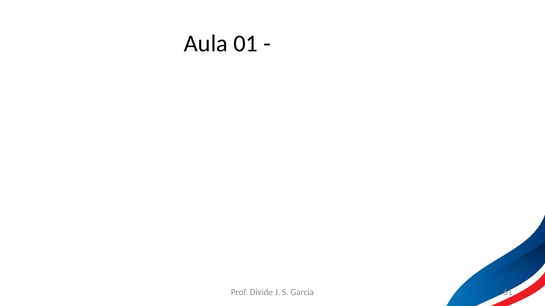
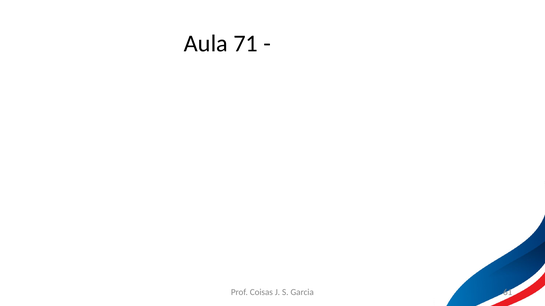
01: 01 -> 71 (246, 43)
Divide: Divide -> Coisas (261, 293)
